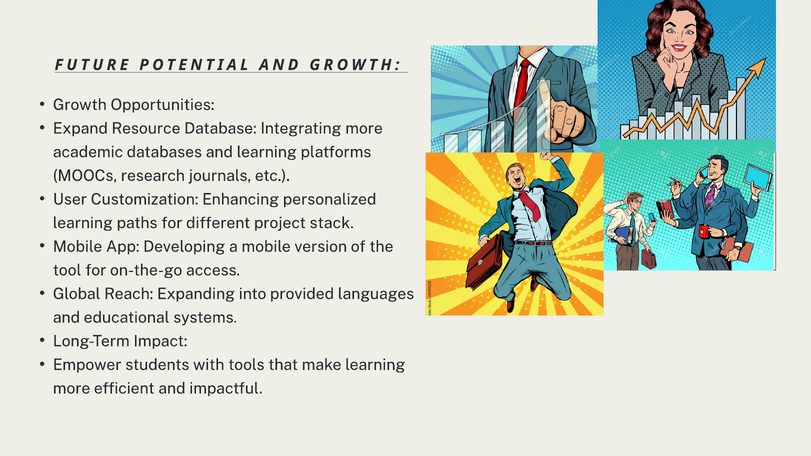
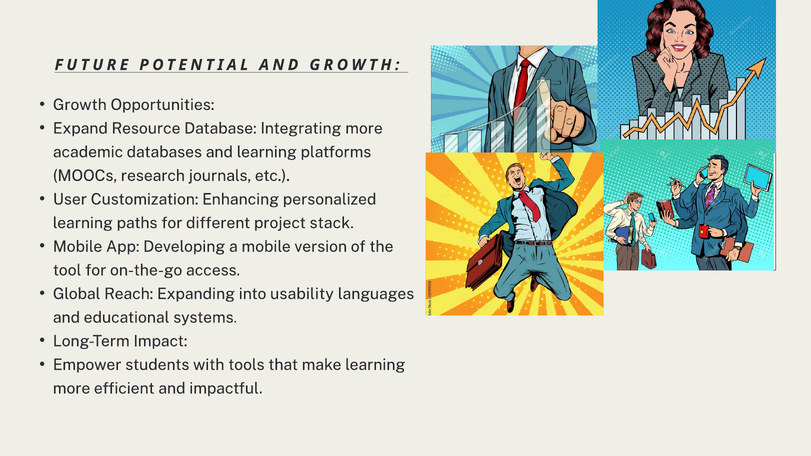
provided: provided -> usability (302, 294)
